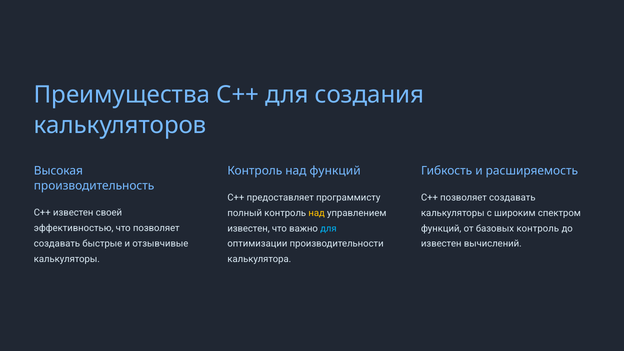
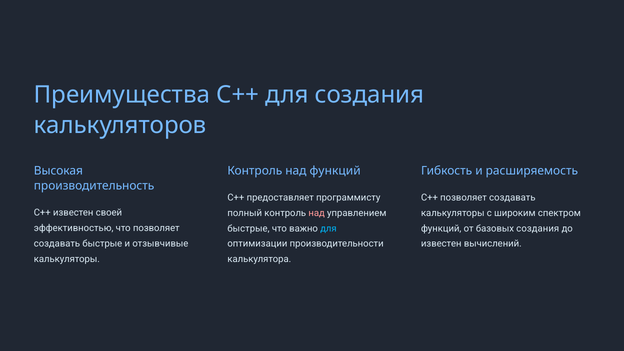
над colour: yellow -> pink (317, 213)
известен: известен -> быстрые (248, 228)
базовых контроль: контроль -> создания (538, 228)
